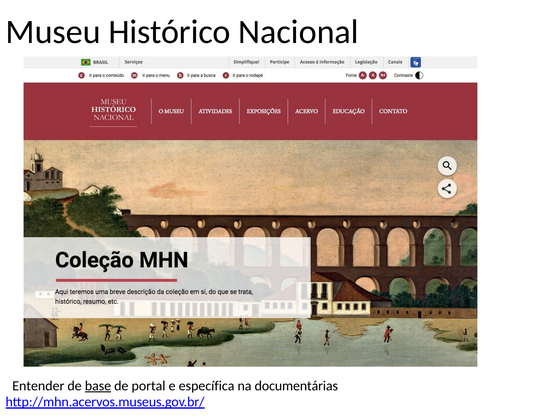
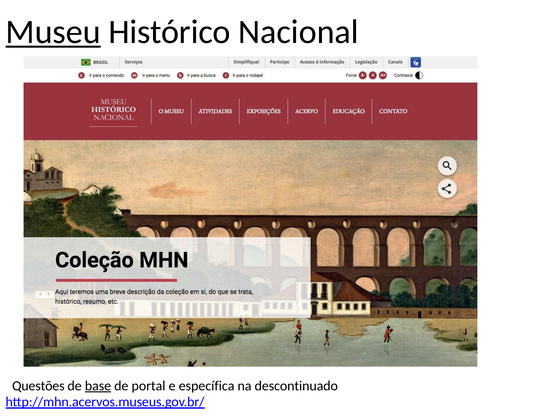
Museu underline: none -> present (53, 32)
Entender: Entender -> Questões (38, 385)
documentárias: documentárias -> descontinuado (296, 385)
